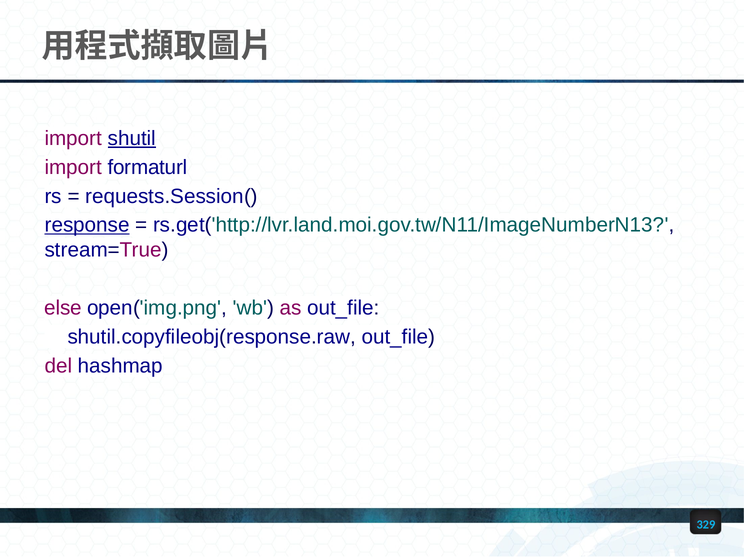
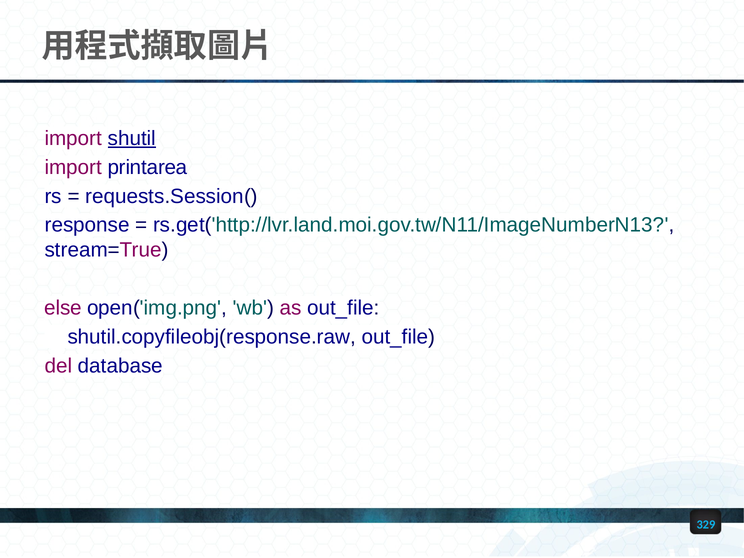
formaturl: formaturl -> printarea (148, 167)
response underline: present -> none (87, 225)
hashmap: hashmap -> database (120, 366)
